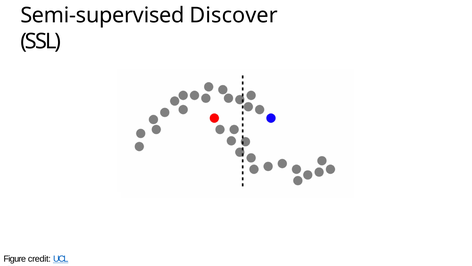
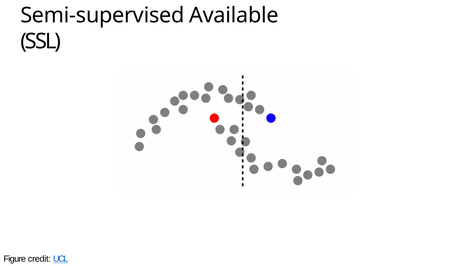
Discover: Discover -> Available (234, 15)
